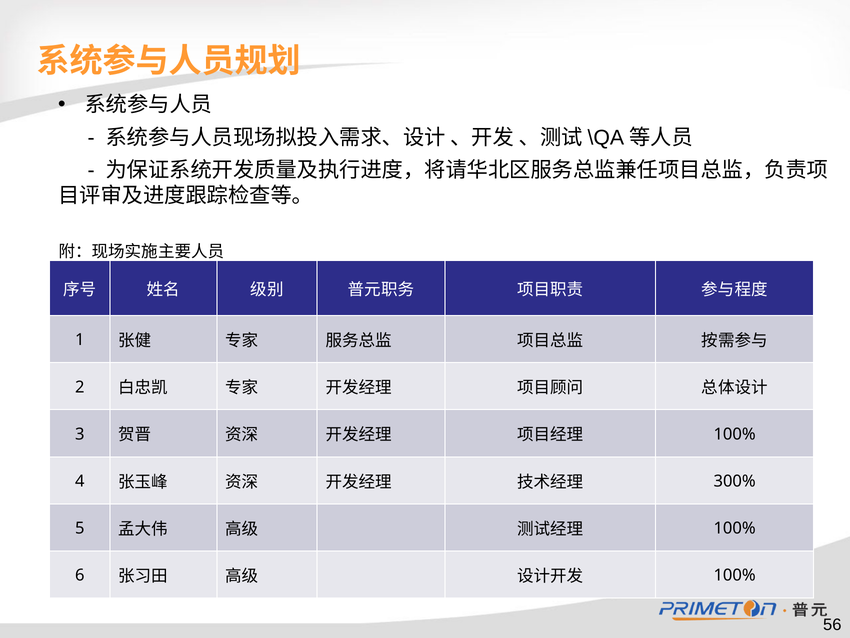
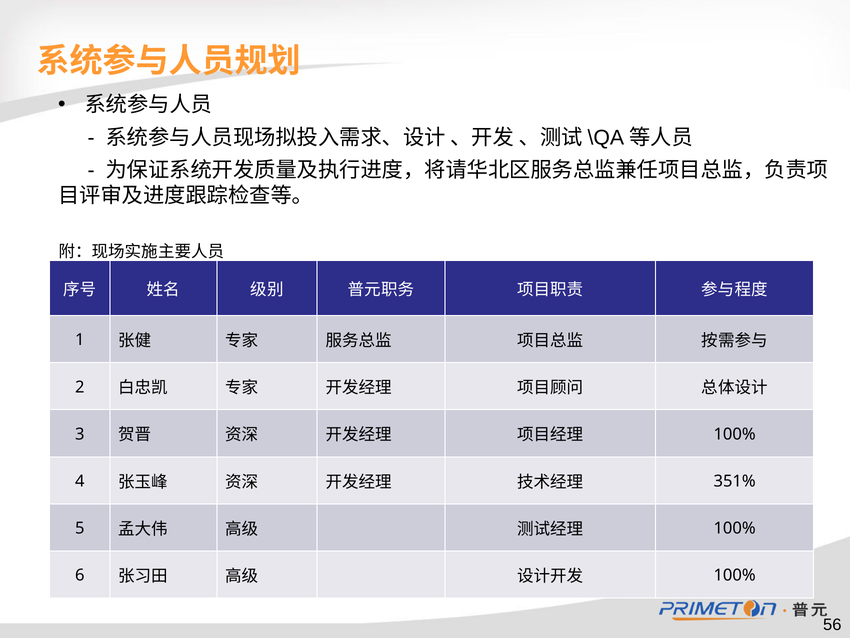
300%: 300% -> 351% (735, 481)
